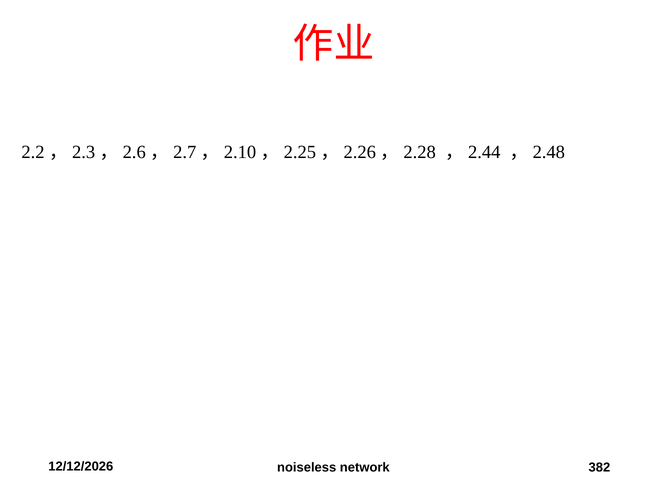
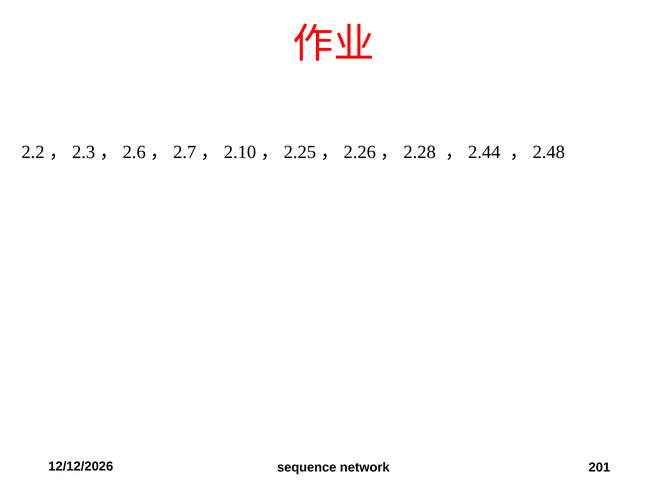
noiseless: noiseless -> sequence (307, 468)
382: 382 -> 201 (599, 468)
